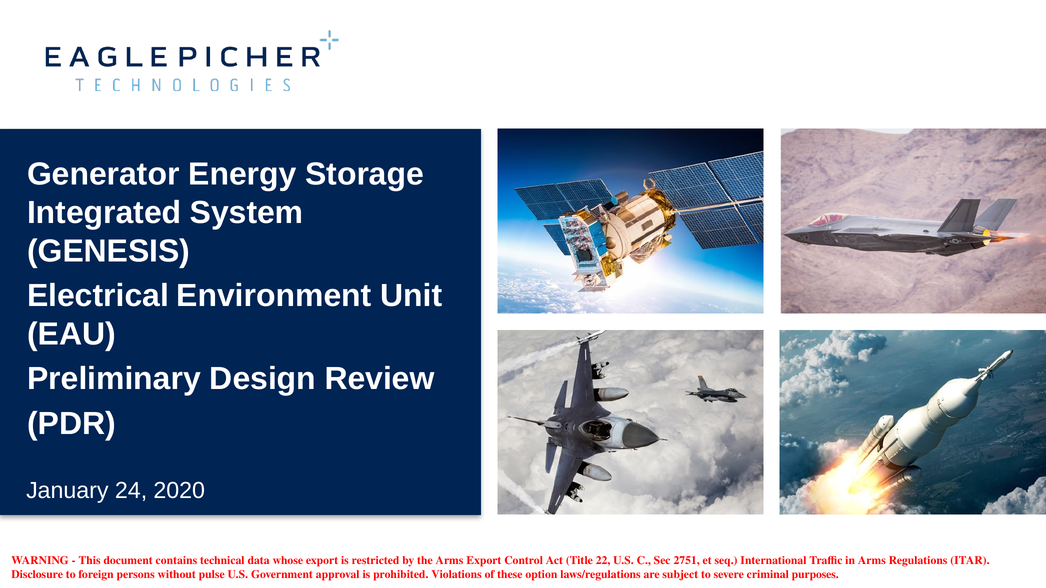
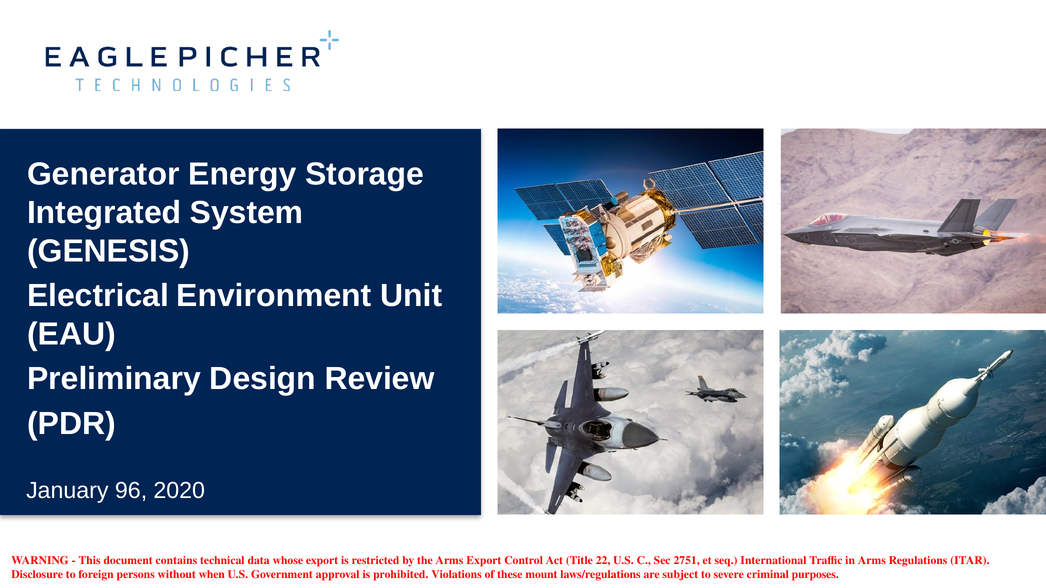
24: 24 -> 96 (131, 491)
pulse: pulse -> when (212, 575)
option: option -> mount (541, 575)
